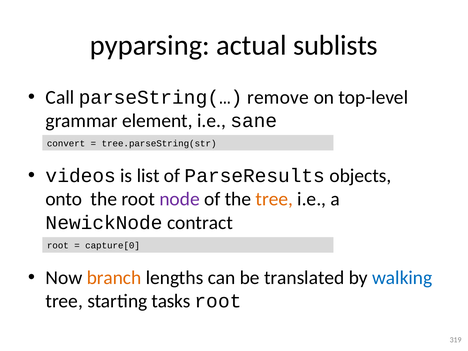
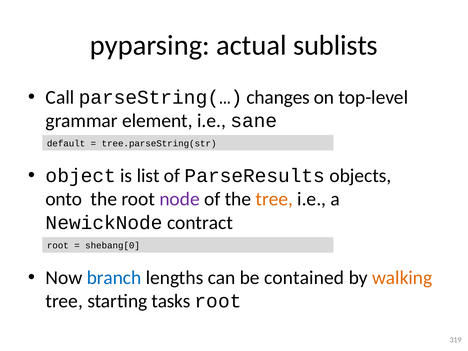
remove: remove -> changes (278, 97)
convert: convert -> default (66, 143)
videos: videos -> object (81, 176)
capture[0: capture[0 -> shebang[0 (113, 246)
branch colour: orange -> blue (114, 278)
translated: translated -> contained (304, 278)
walking colour: blue -> orange (402, 278)
